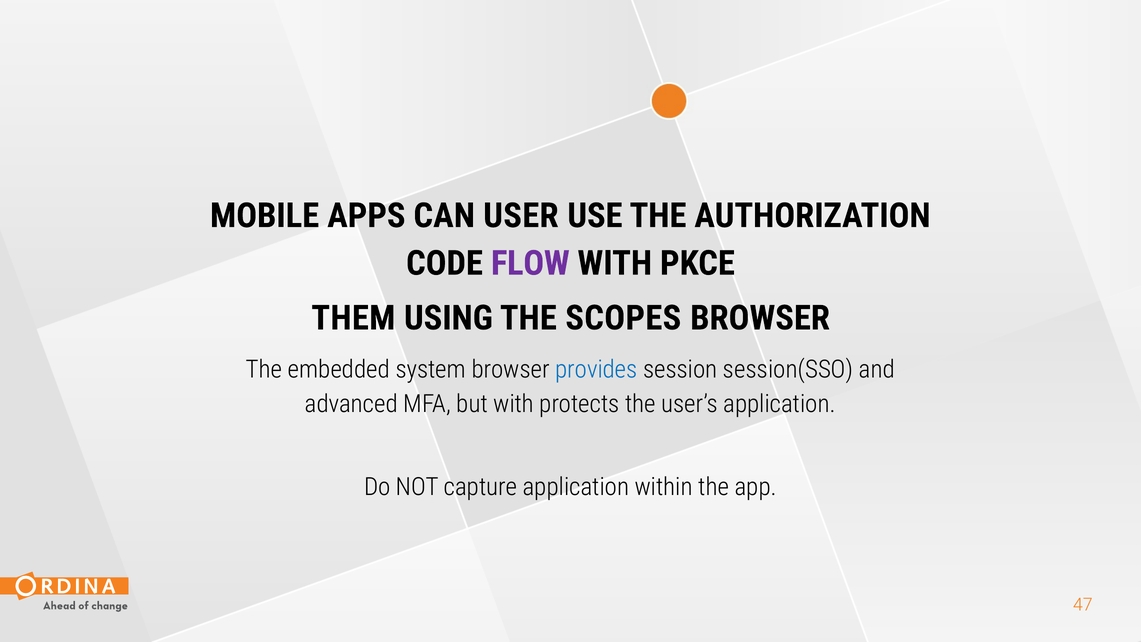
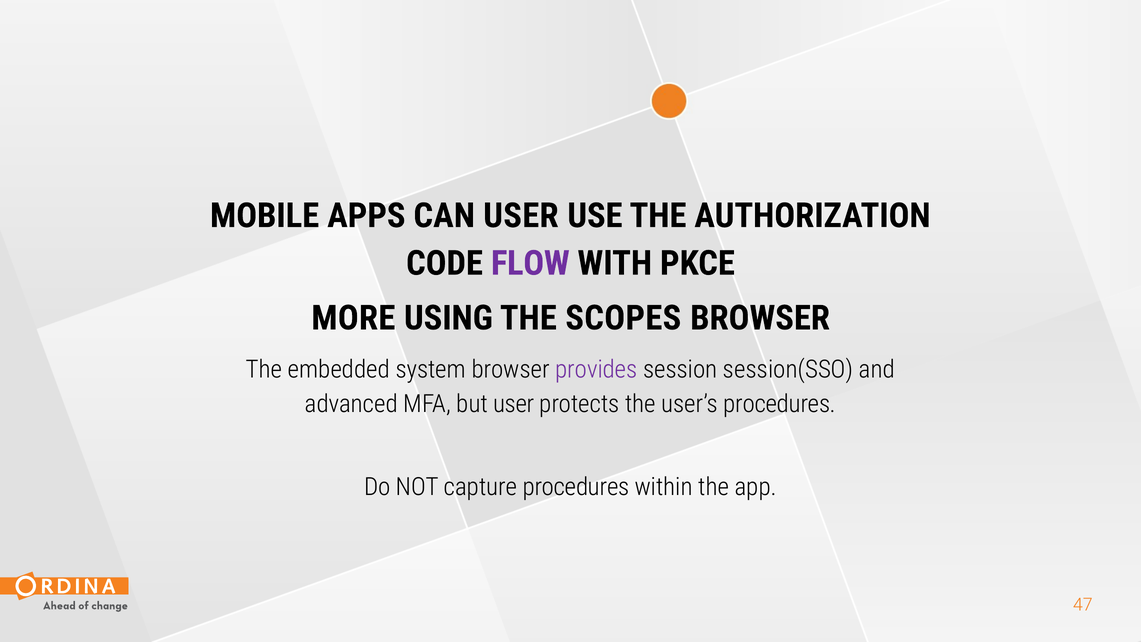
THEM: THEM -> MORE (353, 318)
provides colour: blue -> purple (596, 369)
but with: with -> user (514, 404)
user’s application: application -> procedures (780, 404)
capture application: application -> procedures (576, 487)
